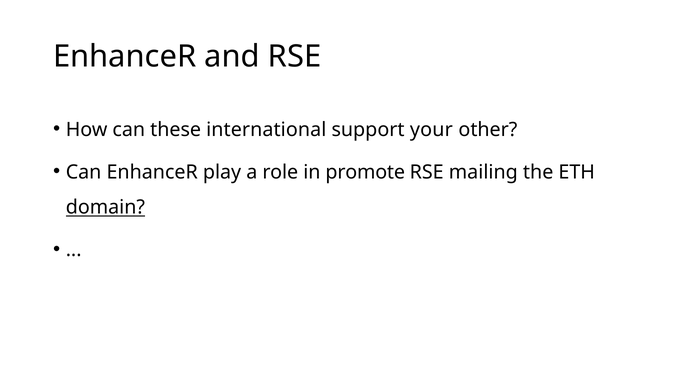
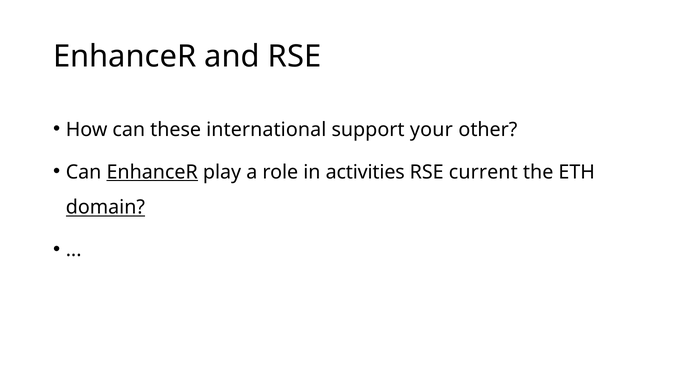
EnhanceR underline: none -> present (152, 172)
promote: promote -> activities (365, 172)
mailing: mailing -> current (483, 172)
